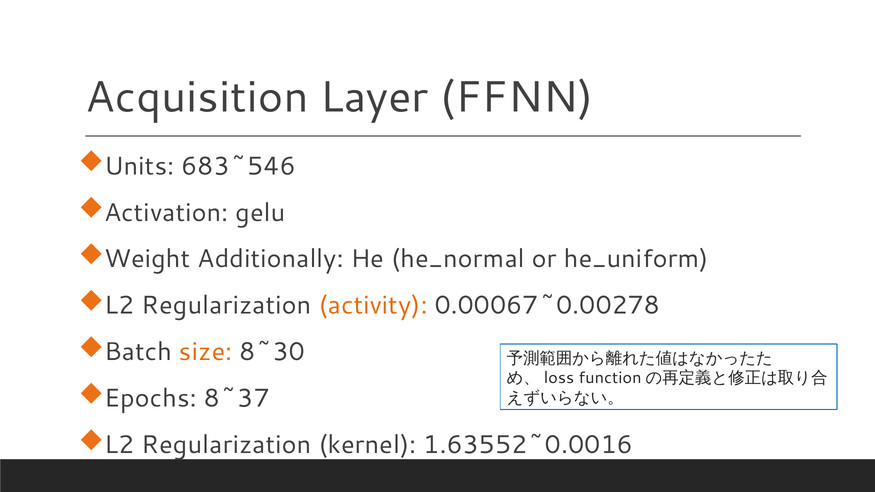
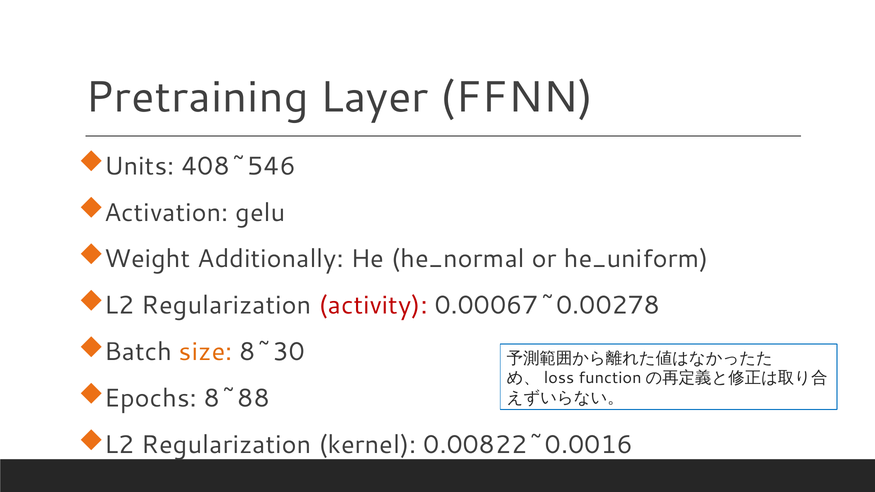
Acquisition: Acquisition -> Pretraining (197, 97)
683~546: 683~546 -> 408~546 (239, 166)
activity colour: orange -> red (373, 306)
8~37: 8~37 -> 8~88 (237, 398)
1.63552~0.0016: 1.63552~0.0016 -> 0.00822~0.0016 (528, 445)
